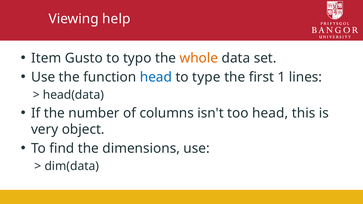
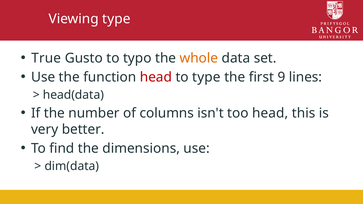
Viewing help: help -> type (116, 19)
Item: Item -> True (46, 58)
head colour: blue -> red (156, 77)
1: 1 -> 9 (281, 77)
object: object -> better (83, 130)
